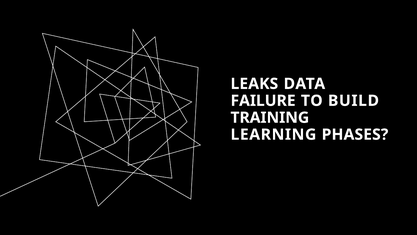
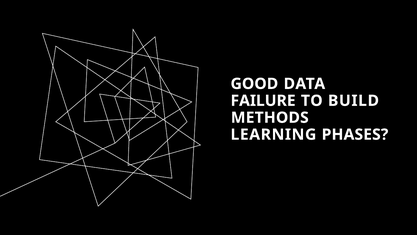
LEAKS: LEAKS -> GOOD (254, 84)
TRAINING: TRAINING -> METHODS (270, 117)
